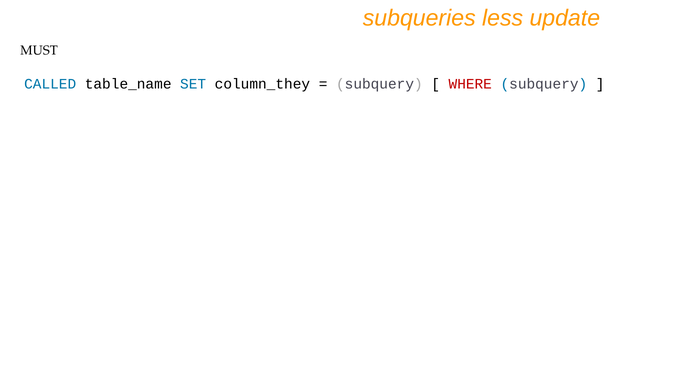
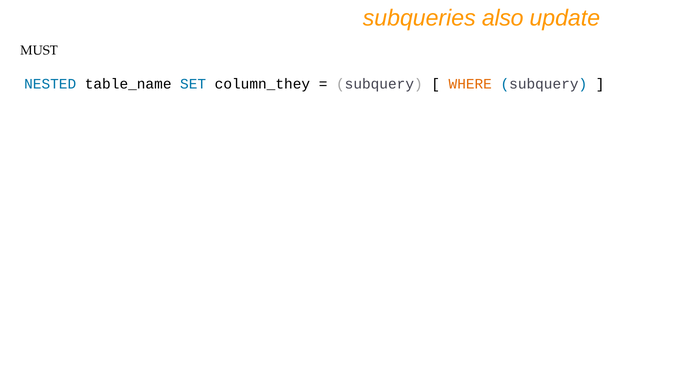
less: less -> also (503, 18)
CALLED: CALLED -> NESTED (50, 84)
WHERE colour: red -> orange (470, 84)
